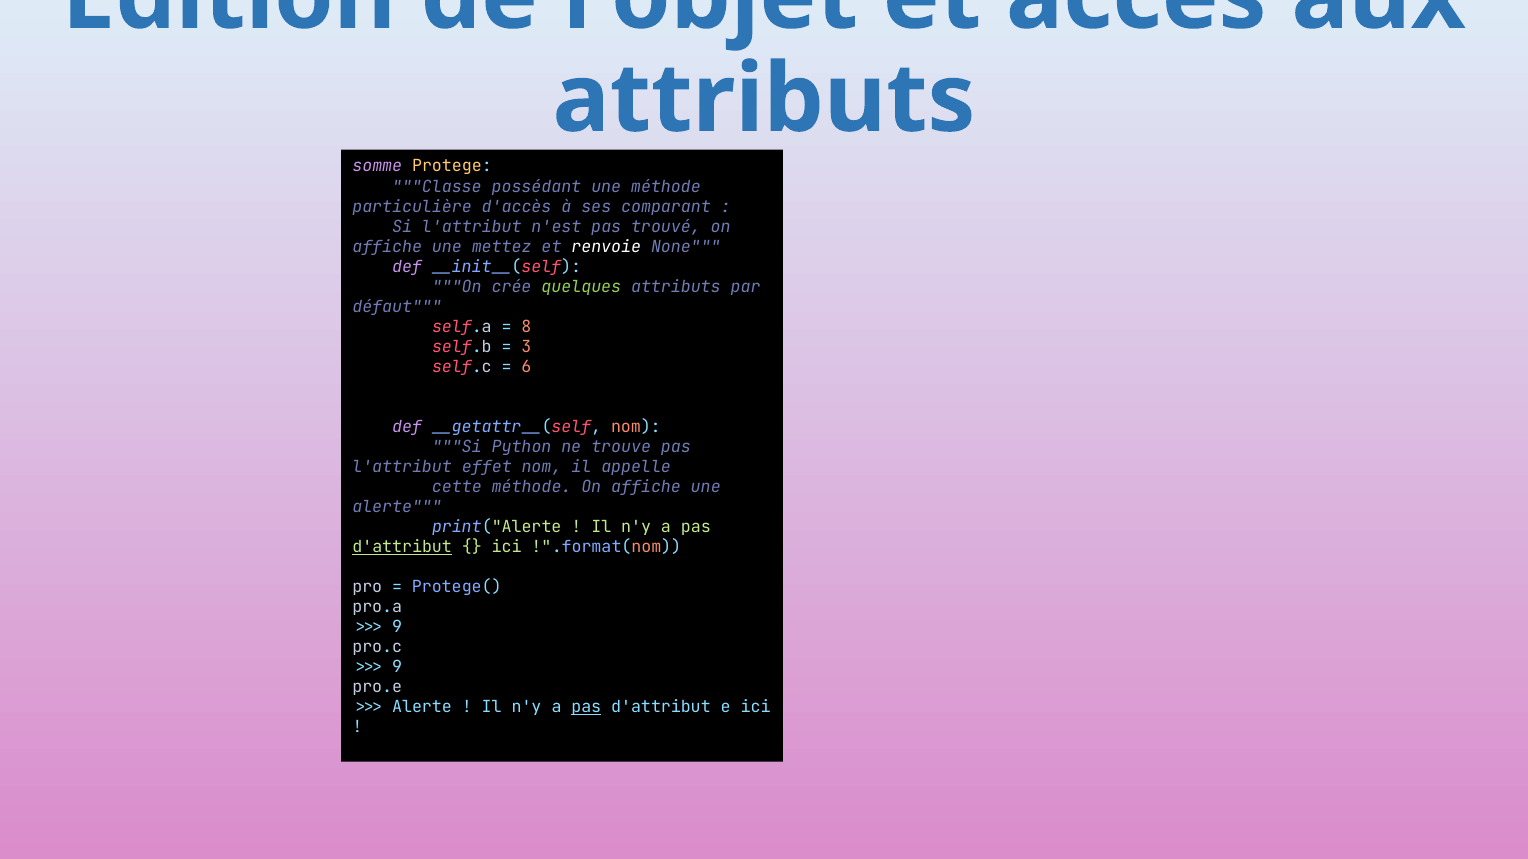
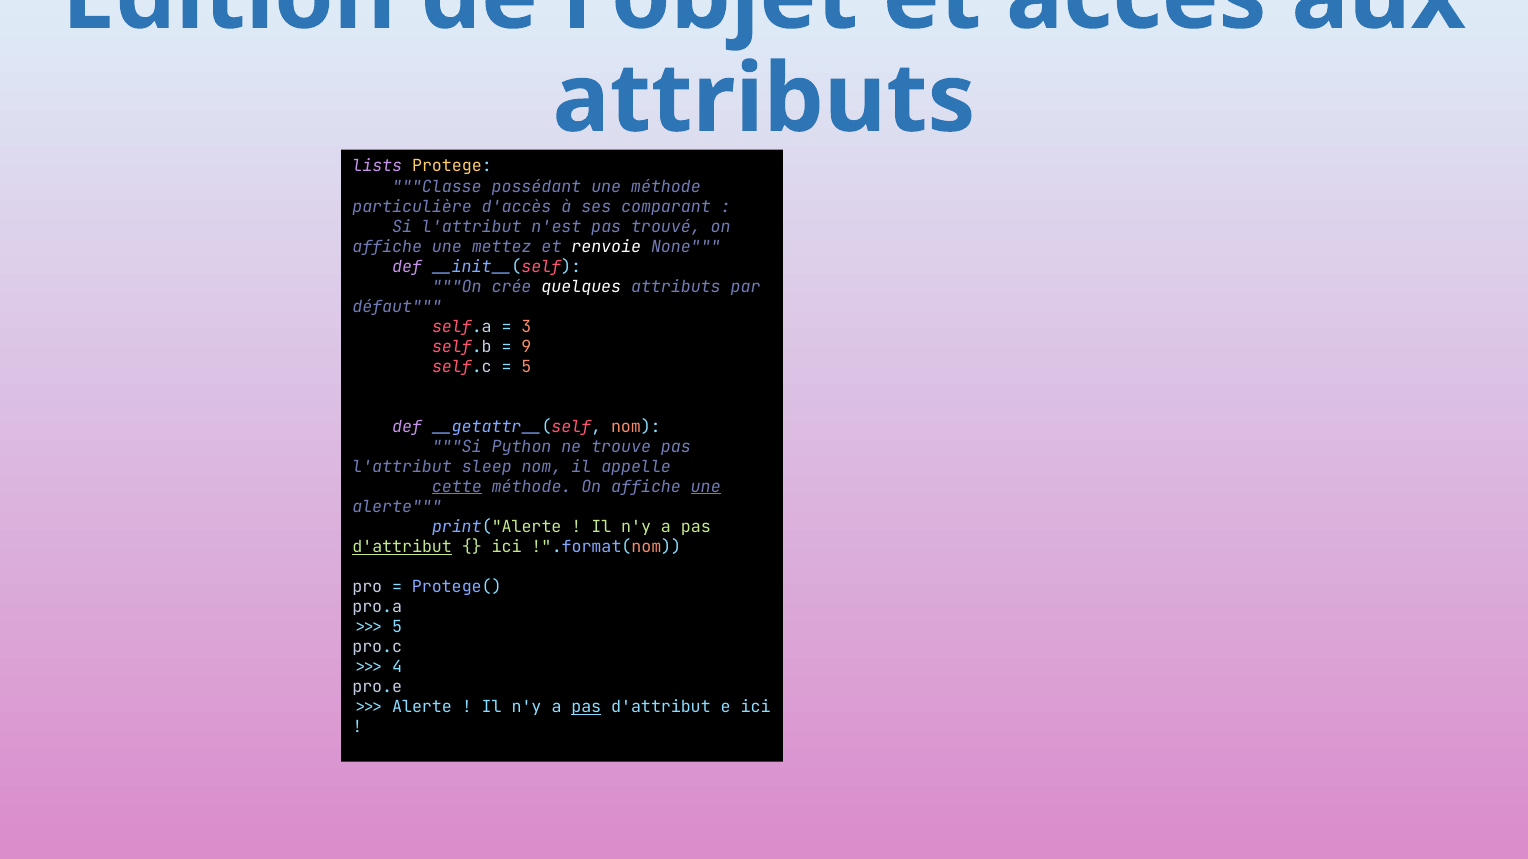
somme: somme -> lists (377, 167)
quelques colour: light green -> white (581, 287)
8: 8 -> 3 (526, 327)
3: 3 -> 9 (526, 347)
6: 6 -> 5 (526, 367)
effet: effet -> sleep (487, 467)
cette underline: none -> present (457, 487)
une underline: none -> present (706, 487)
9: 9 -> 5 (397, 627)
9: 9 -> 4 (397, 667)
